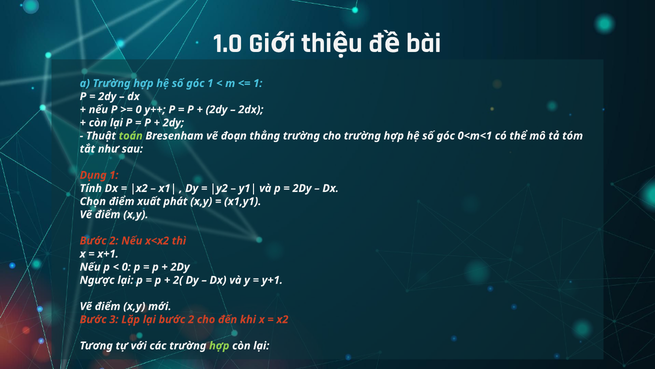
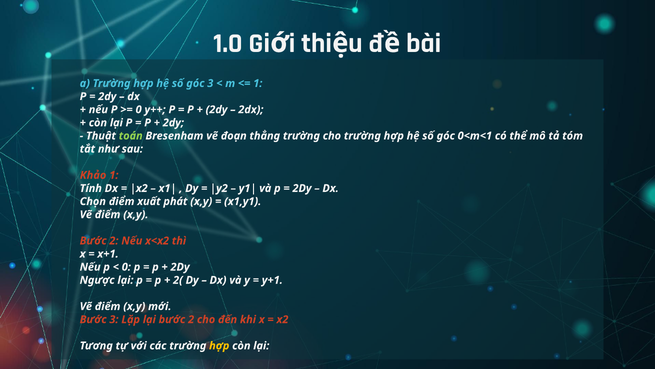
góc 1: 1 -> 3 (210, 83)
Dụng: Dụng -> Khảo (93, 175)
hợp colour: light green -> yellow (219, 345)
